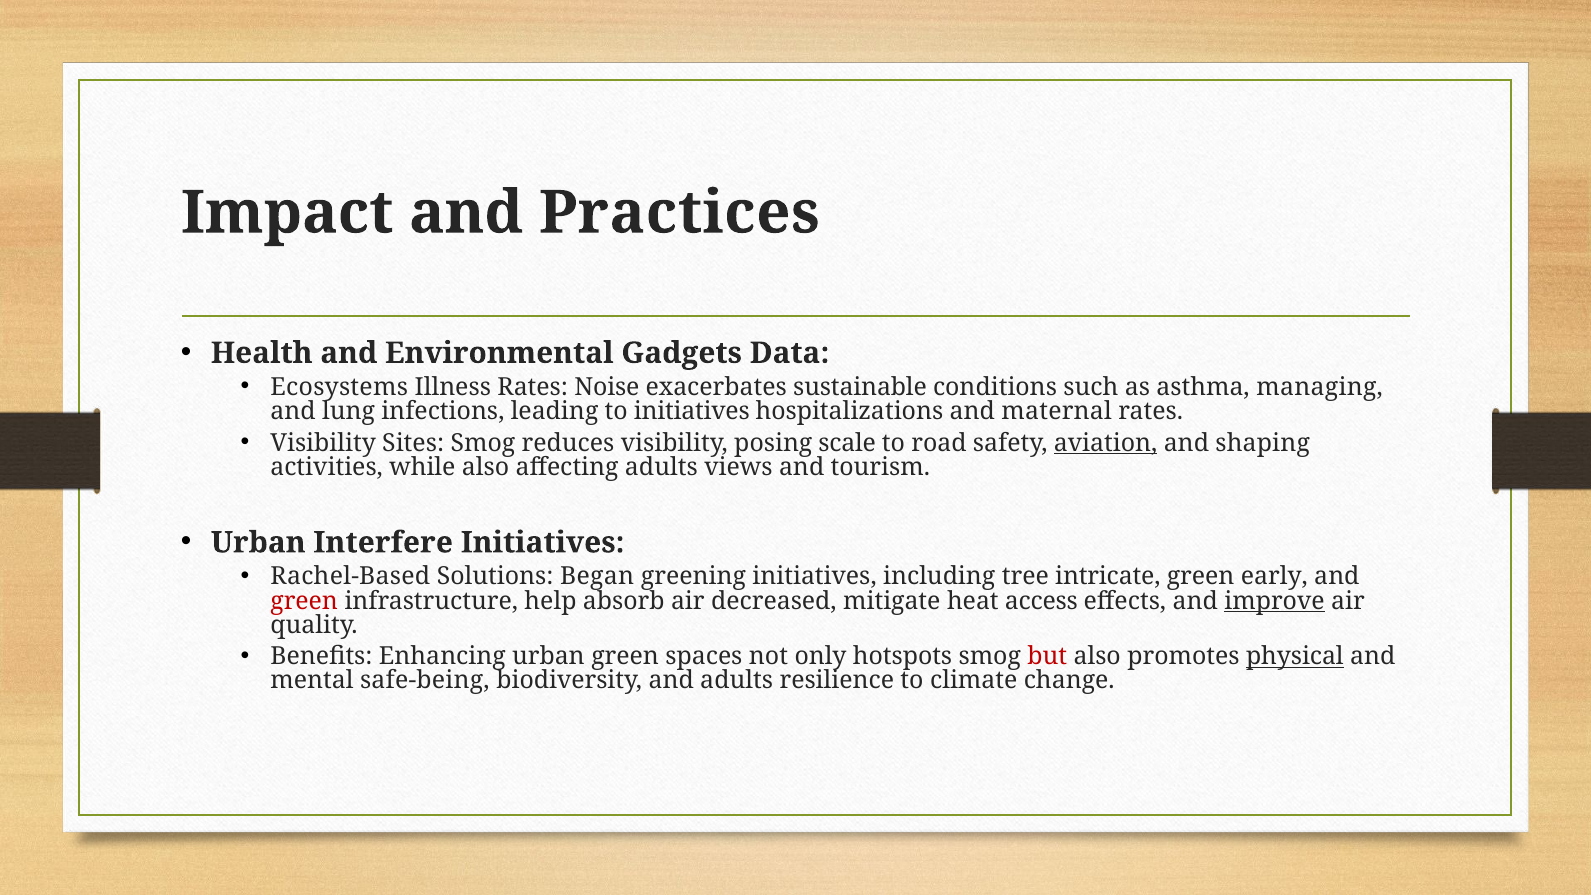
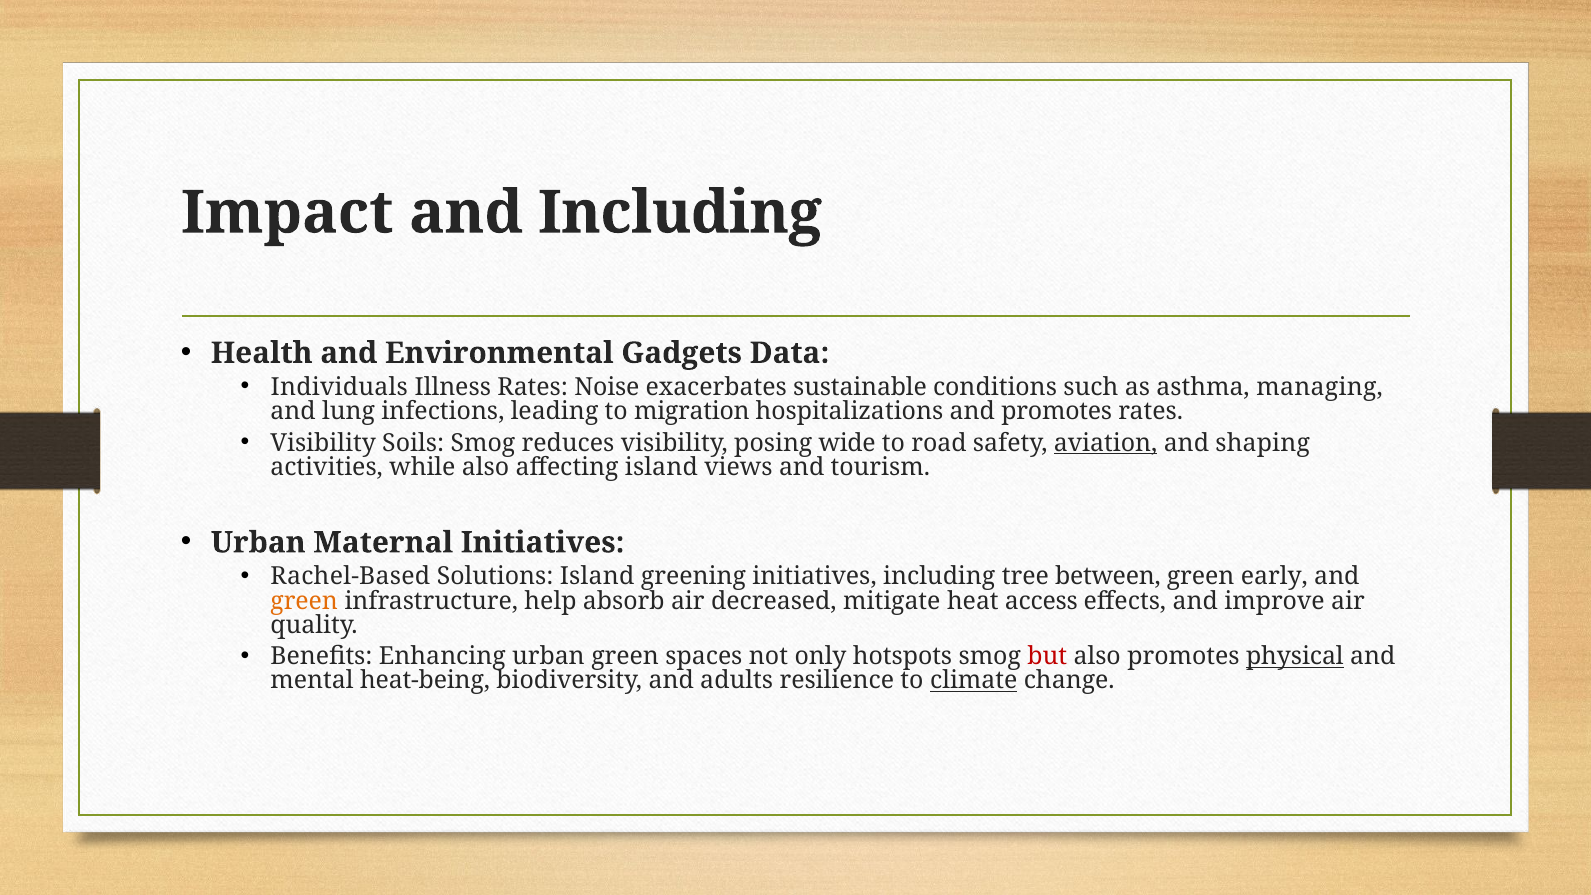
and Practices: Practices -> Including (680, 213)
Ecosystems: Ecosystems -> Individuals (339, 387)
to initiatives: initiatives -> migration (692, 411)
and maternal: maternal -> promotes (1057, 411)
Sites: Sites -> Soils (413, 443)
scale: scale -> wide (847, 443)
affecting adults: adults -> island (661, 467)
Interfere: Interfere -> Maternal (383, 543)
Solutions Began: Began -> Island (597, 577)
intricate: intricate -> between (1108, 577)
green colour: red -> orange (304, 601)
improve underline: present -> none (1275, 601)
safe-being: safe-being -> heat-being (425, 681)
climate underline: none -> present (974, 681)
